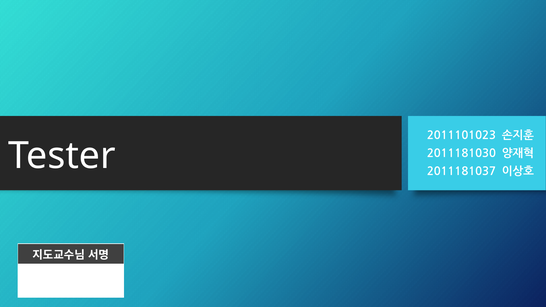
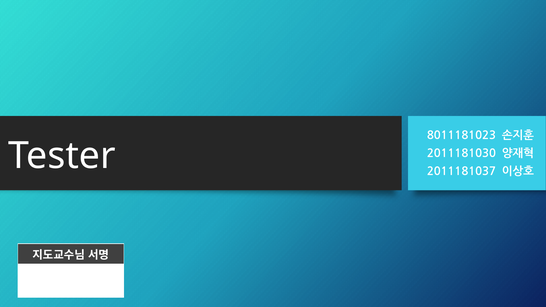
2011101023: 2011101023 -> 8011181023 (461, 135)
